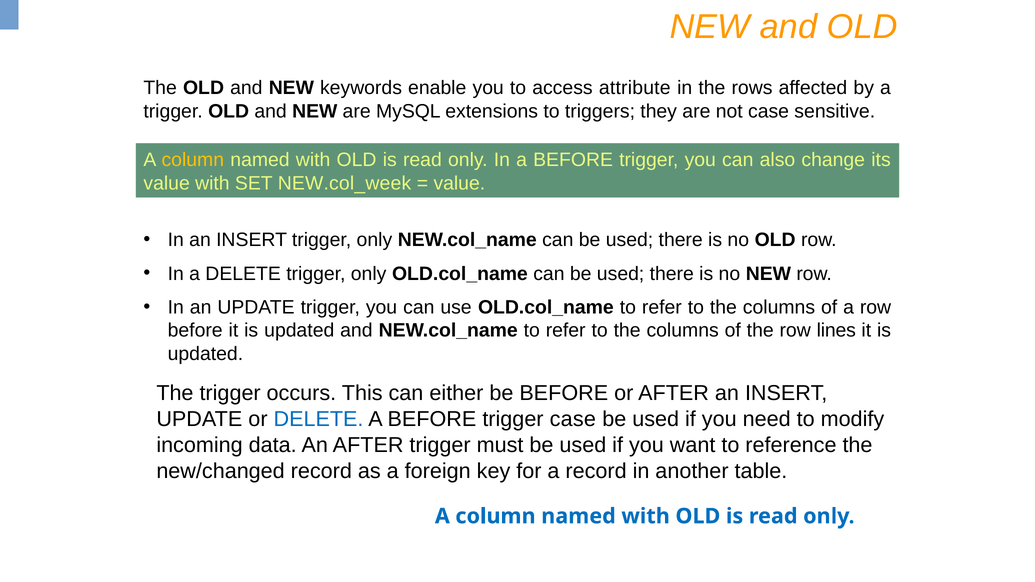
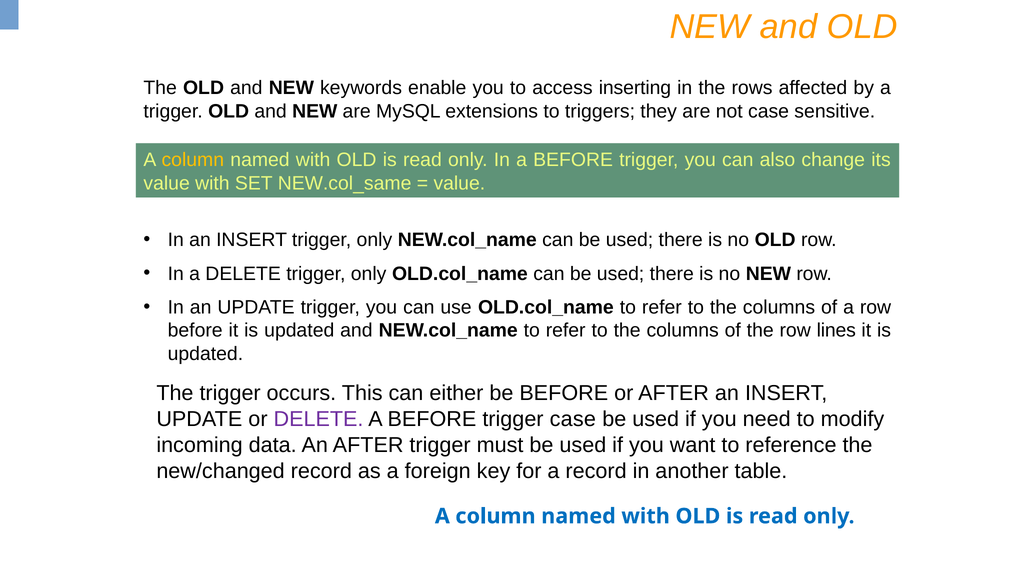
attribute: attribute -> inserting (635, 88)
NEW.col_week: NEW.col_week -> NEW.col_same (345, 183)
DELETE colour: blue -> purple (318, 419)
